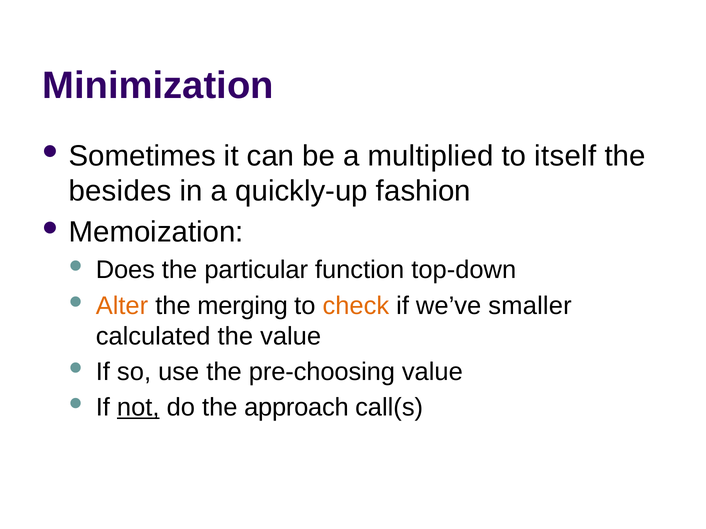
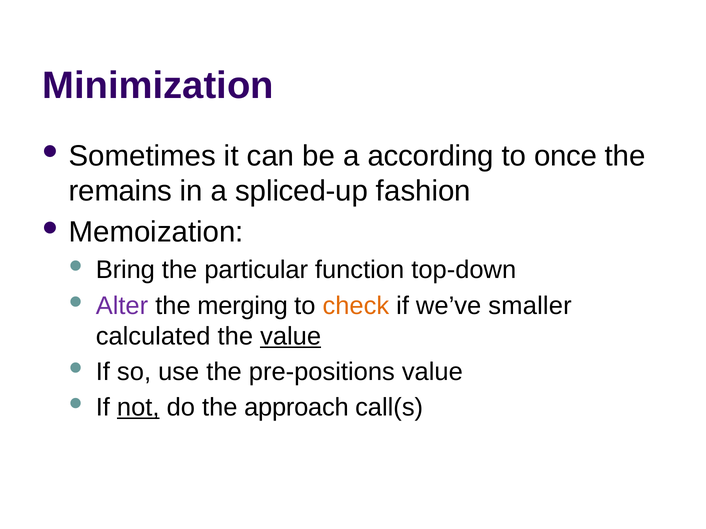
multiplied: multiplied -> according (431, 156)
itself: itself -> once (566, 156)
besides: besides -> remains (120, 191)
quickly-up: quickly-up -> spliced-up (302, 191)
Does: Does -> Bring (125, 270)
Alter colour: orange -> purple (122, 306)
value underline: none -> present (291, 336)
pre-choosing: pre-choosing -> pre-positions (322, 372)
